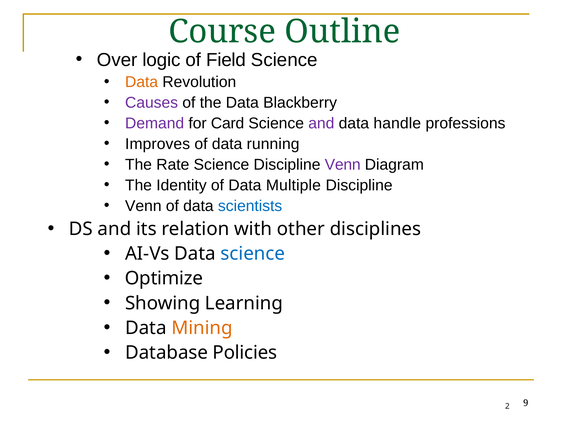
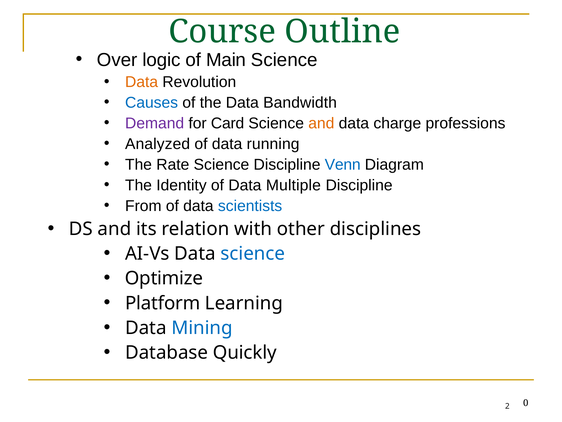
Field: Field -> Main (226, 60)
Causes colour: purple -> blue (152, 103)
Blackberry: Blackberry -> Bandwidth (300, 103)
and colour: purple -> orange (321, 123)
handle: handle -> charge (397, 123)
Improves: Improves -> Analyzed (158, 144)
Venn colour: purple -> blue (343, 164)
Venn: Venn -> From (143, 206)
Showing: Showing -> Platform (163, 303)
Mining colour: orange -> blue (202, 328)
Policies: Policies -> Quickly (245, 352)
9: 9 -> 0 (526, 403)
